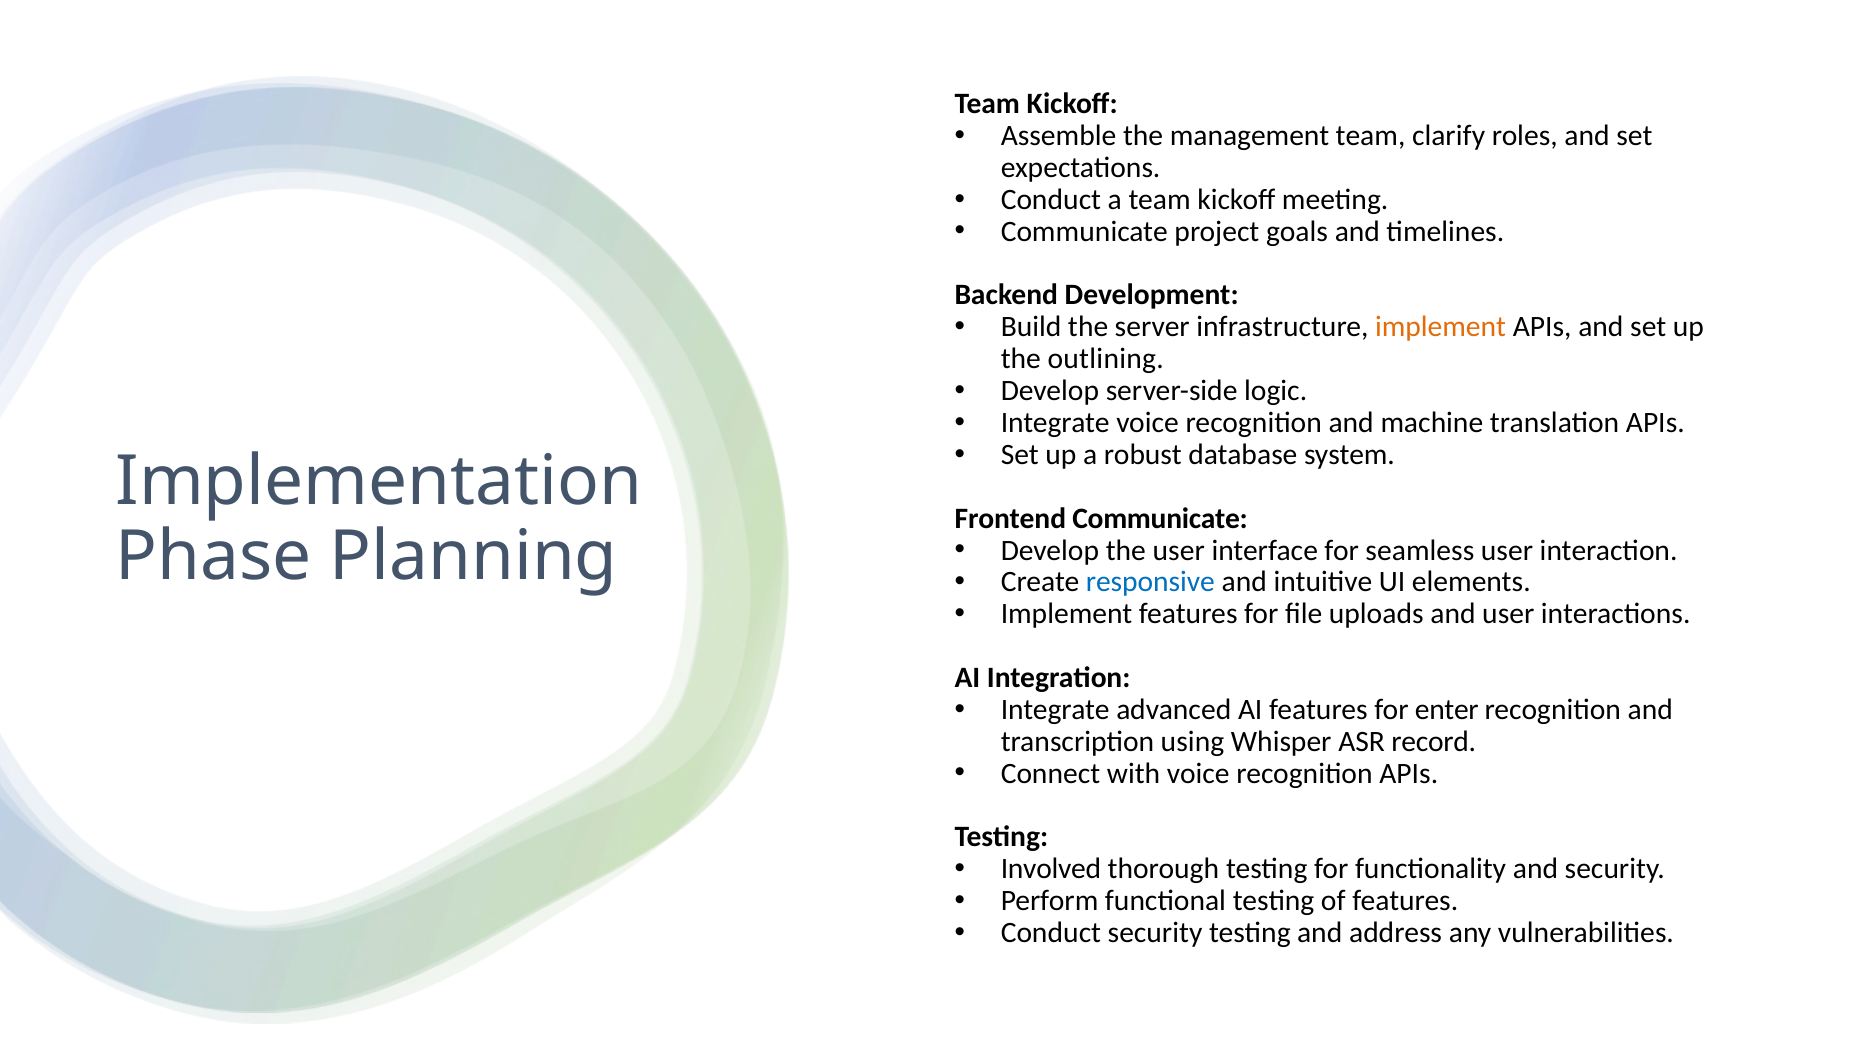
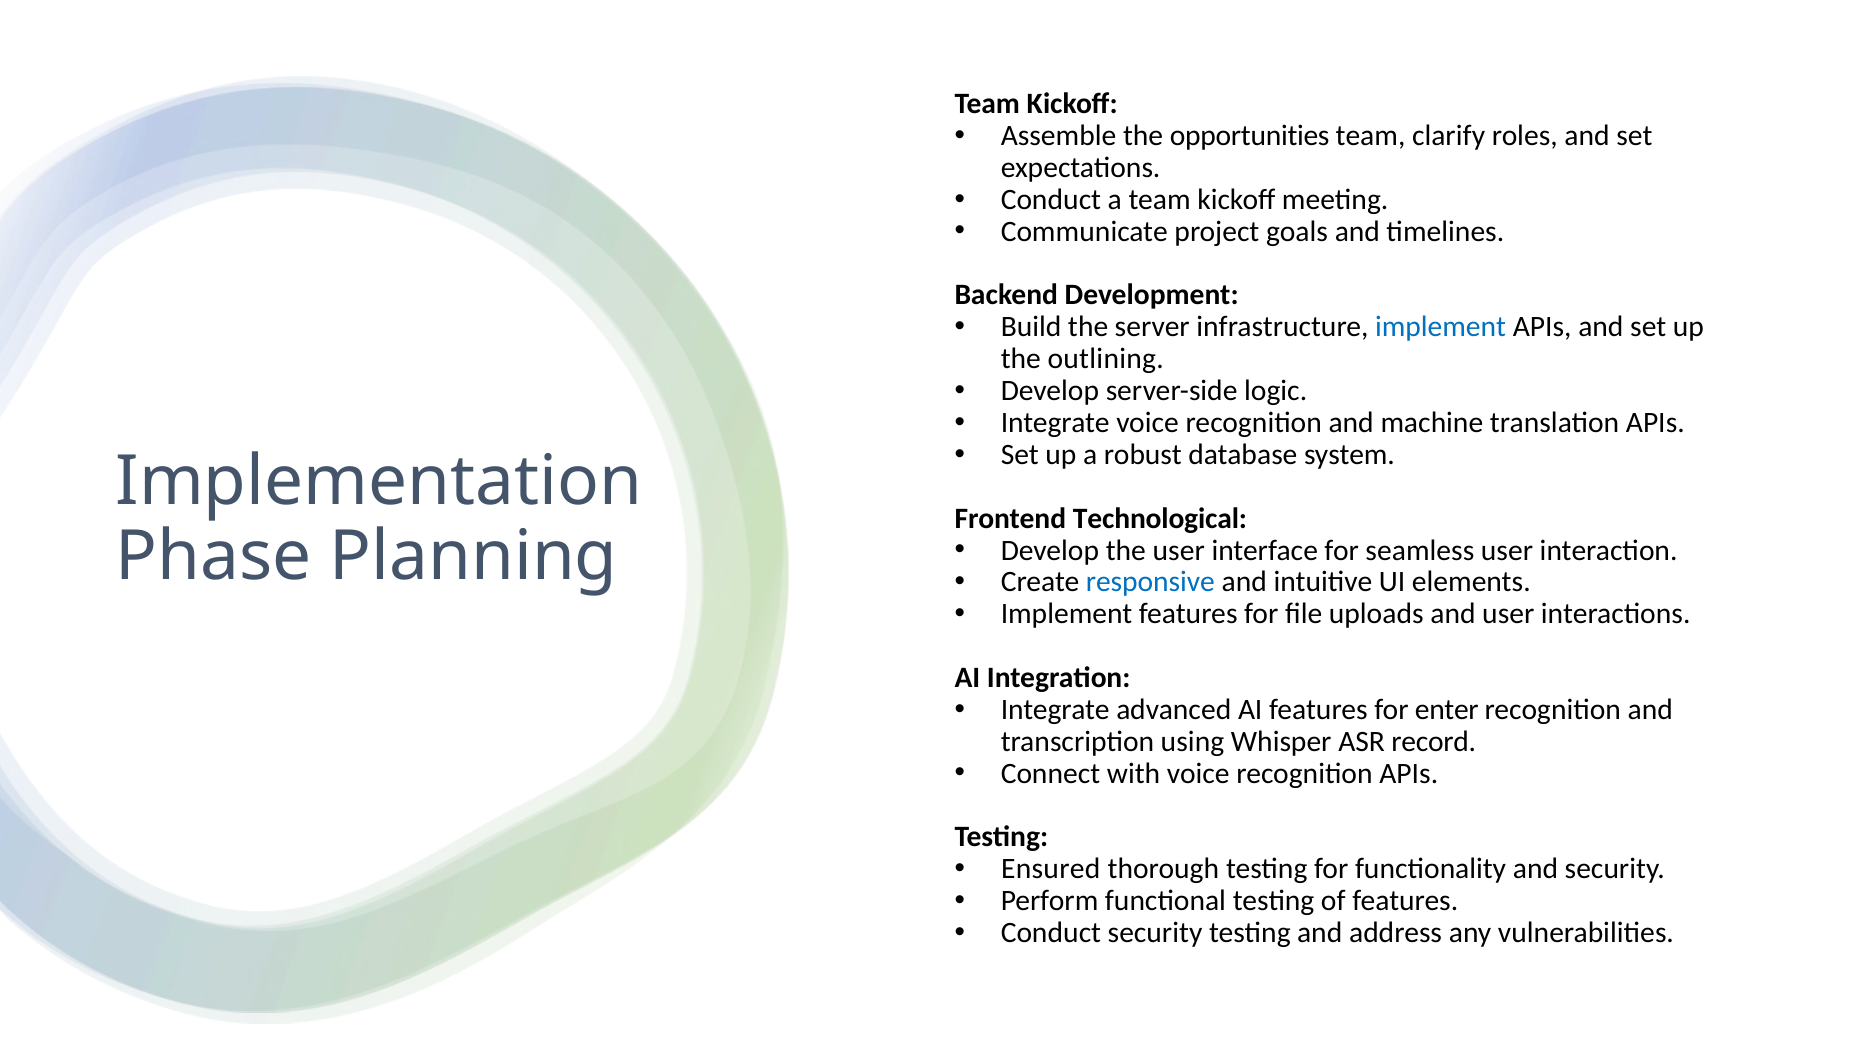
management: management -> opportunities (1250, 136)
implement colour: orange -> blue (1441, 327)
Frontend Communicate: Communicate -> Technological (1160, 518)
Involved: Involved -> Ensured (1051, 869)
